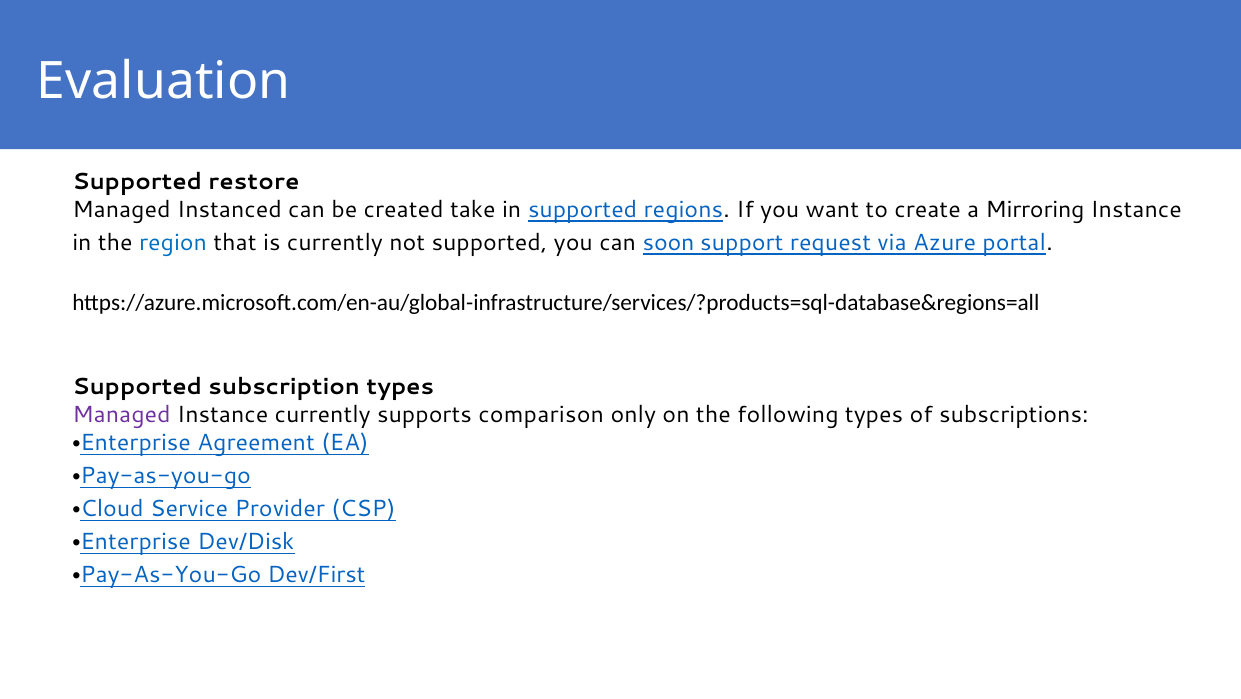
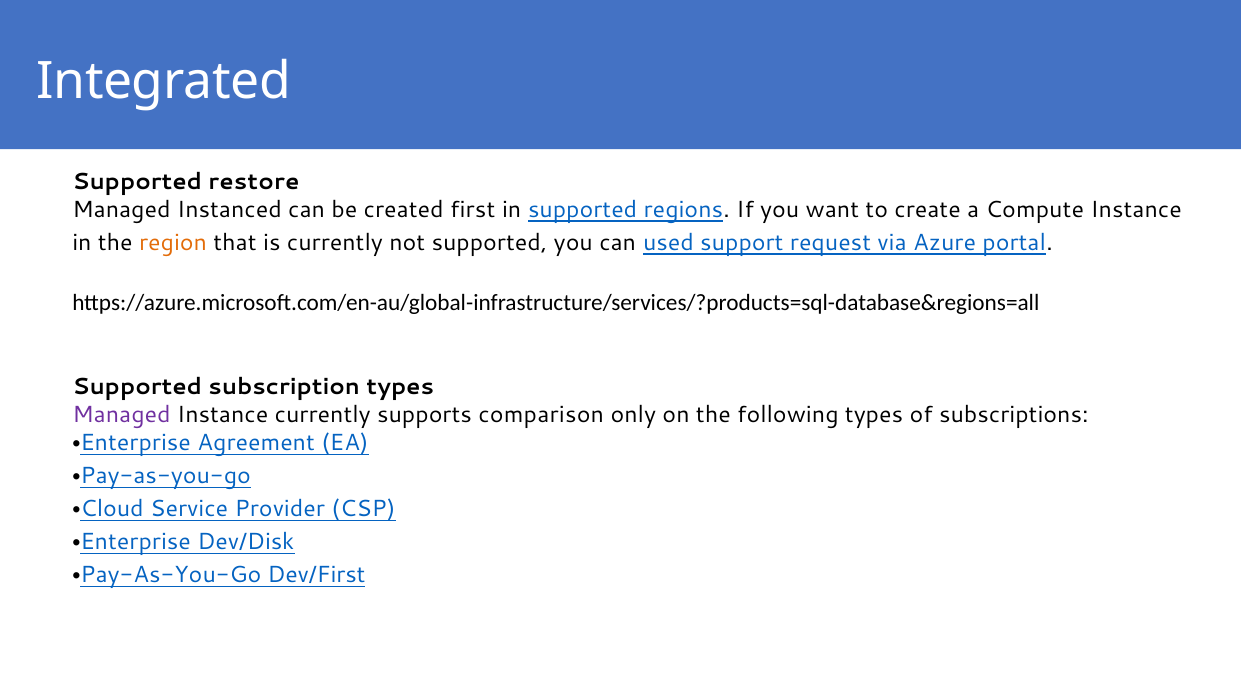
Evaluation: Evaluation -> Integrated (164, 82)
take: take -> first (473, 209)
Mirroring: Mirroring -> Compute (1035, 209)
region colour: blue -> orange (173, 242)
soon: soon -> used (668, 242)
